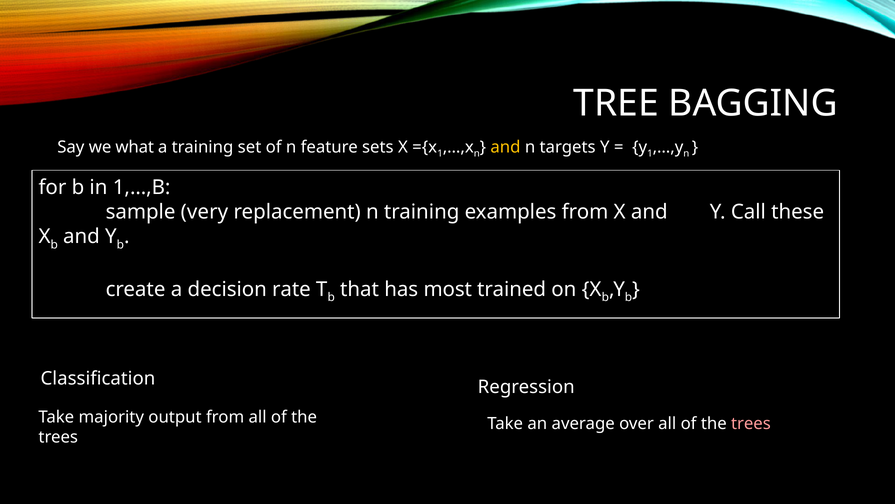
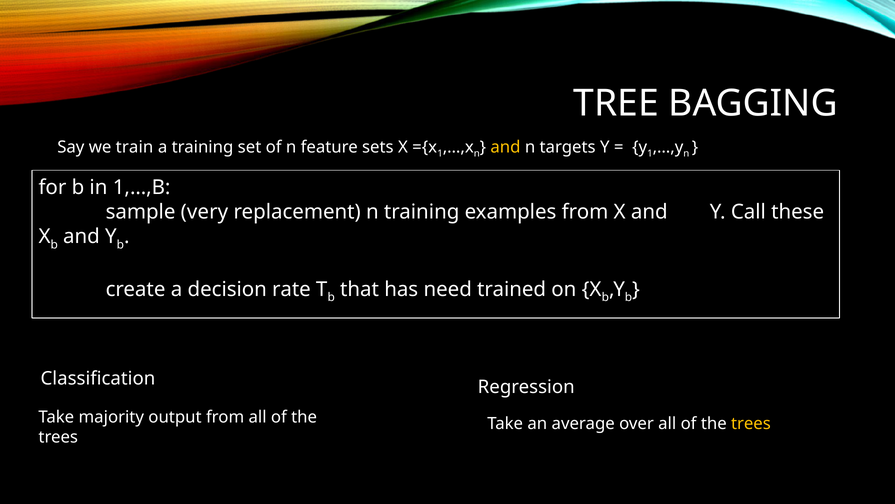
what: what -> train (135, 147)
most: most -> need (448, 289)
trees colour: pink -> yellow (751, 423)
